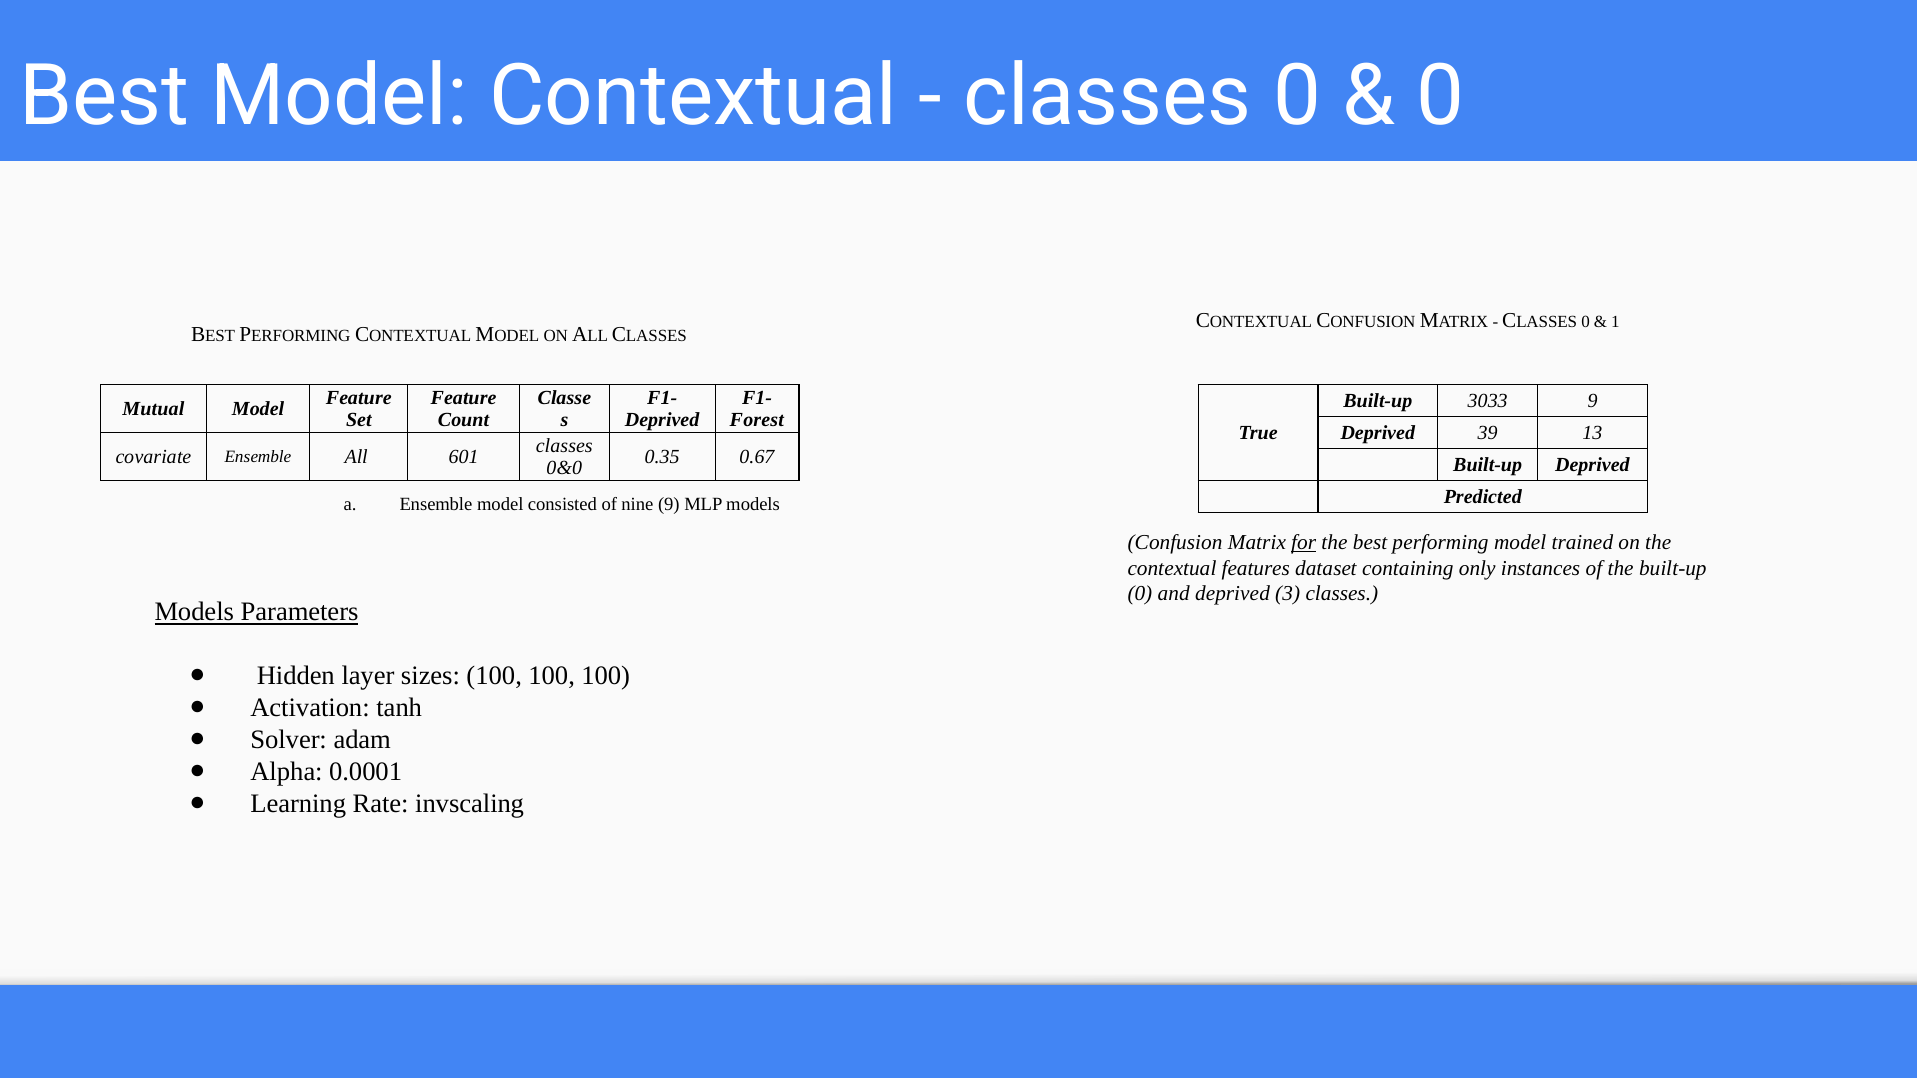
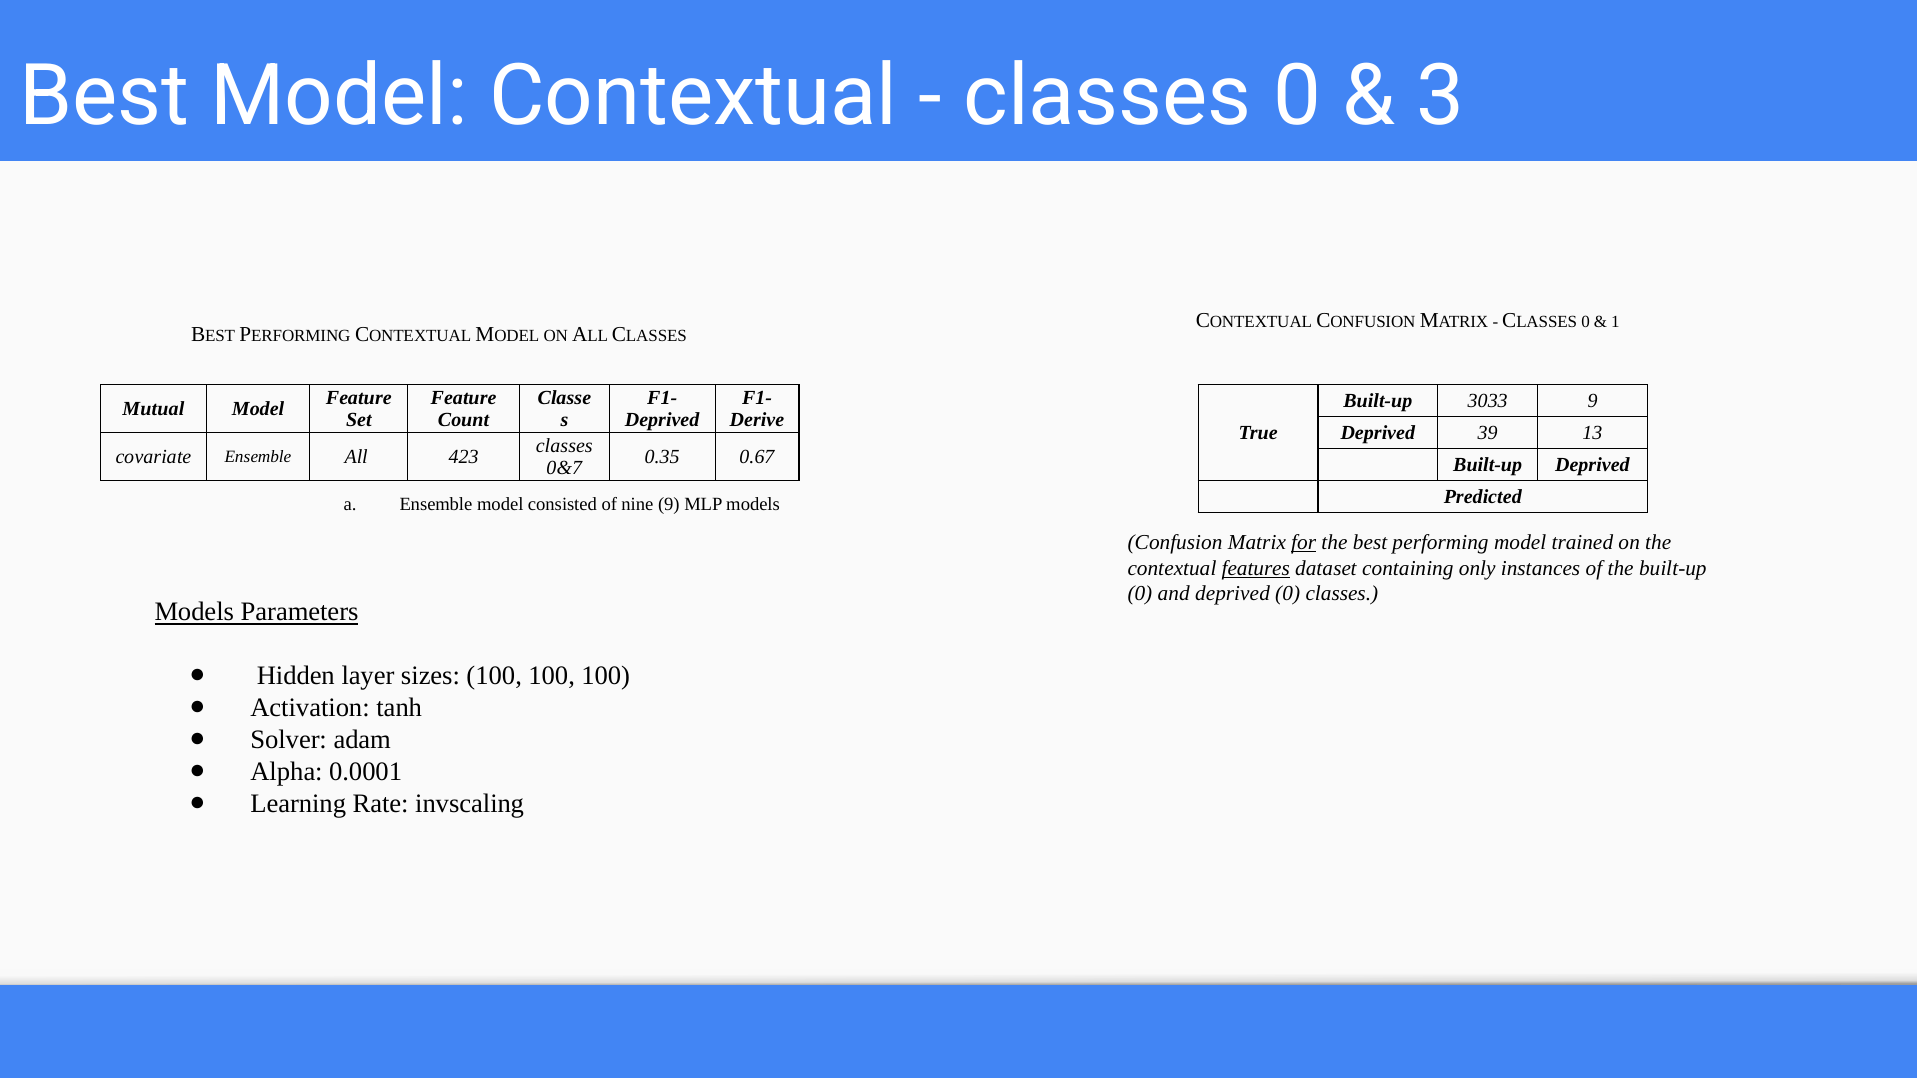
0: 0 -> 3 (1440, 97)
Forest: Forest -> Derive (757, 420)
601: 601 -> 423 (464, 457)
0&0: 0&0 -> 0&7 (564, 468)
features underline: none -> present (1256, 568)
deprived 3: 3 -> 0 (1288, 594)
